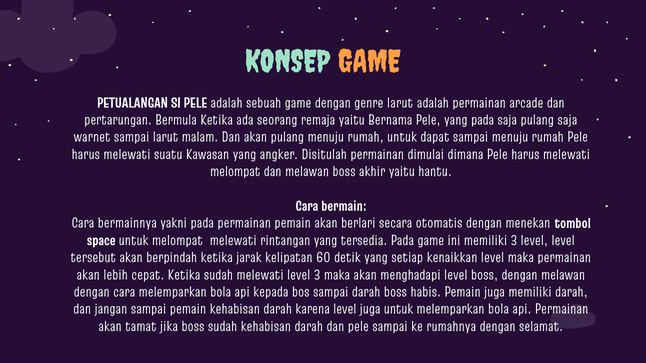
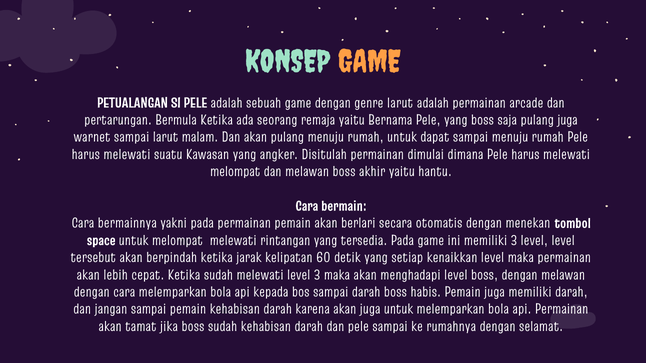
yang pada: pada -> boss (482, 120)
pulang saja: saja -> juga (568, 120)
karena level: level -> akan (345, 310)
